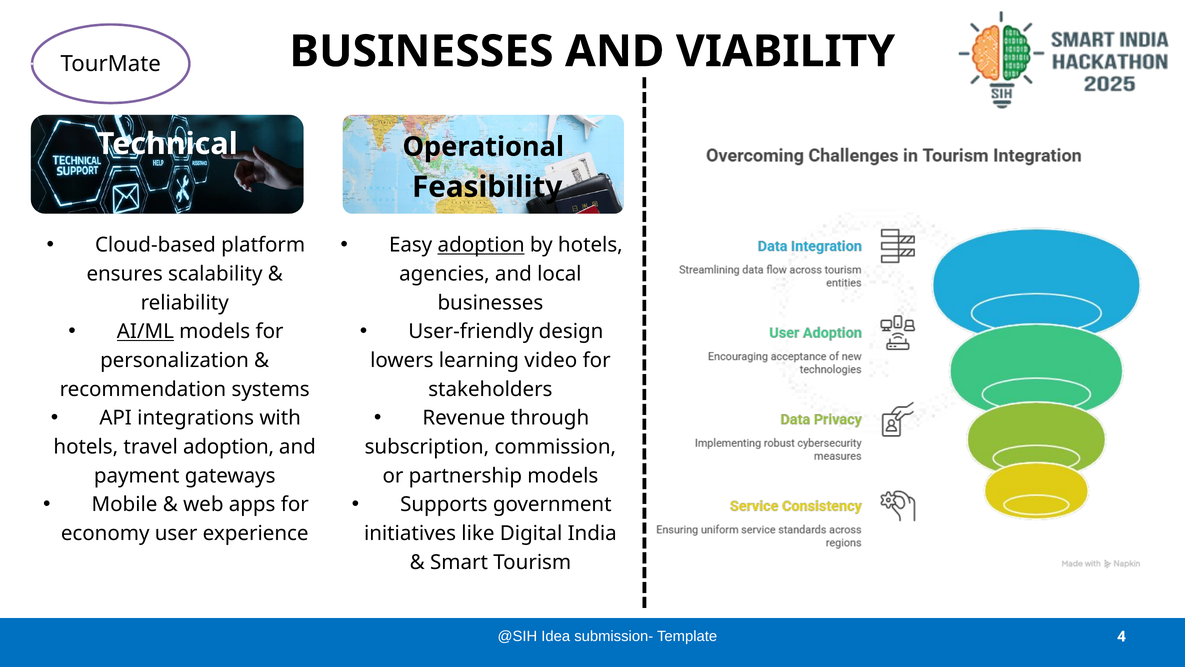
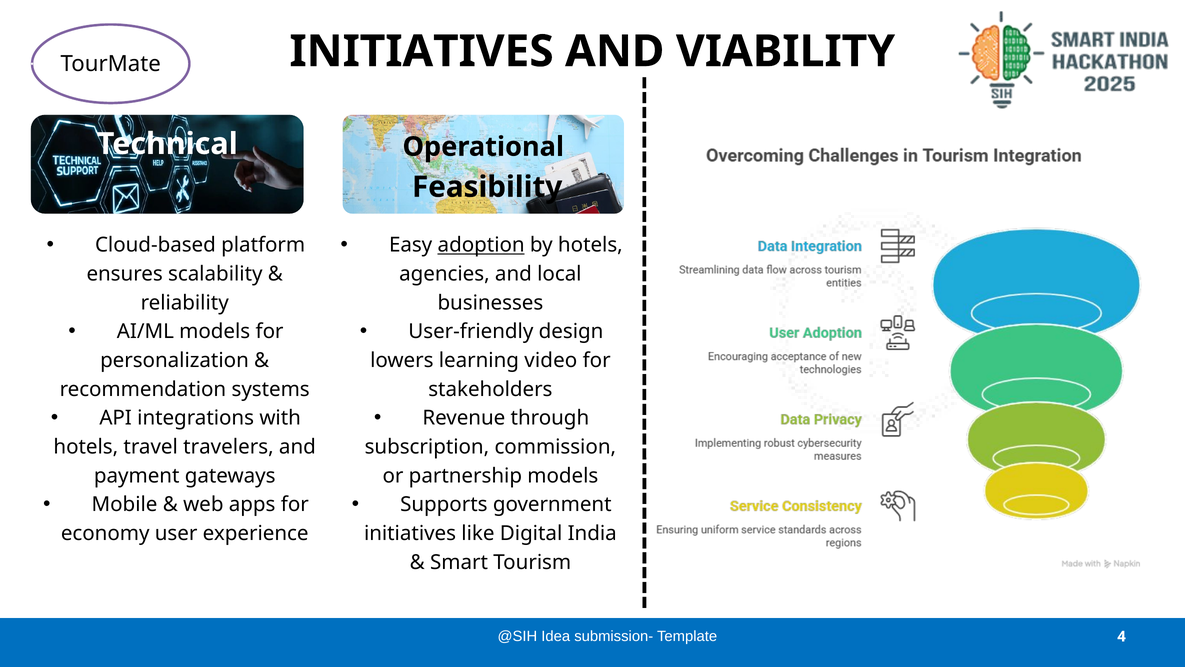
BUSINESSES: BUSINESSES -> INITIATIVES (422, 51)
AI/ML underline: present -> none (145, 331)
travel adoption: adoption -> travelers (228, 447)
